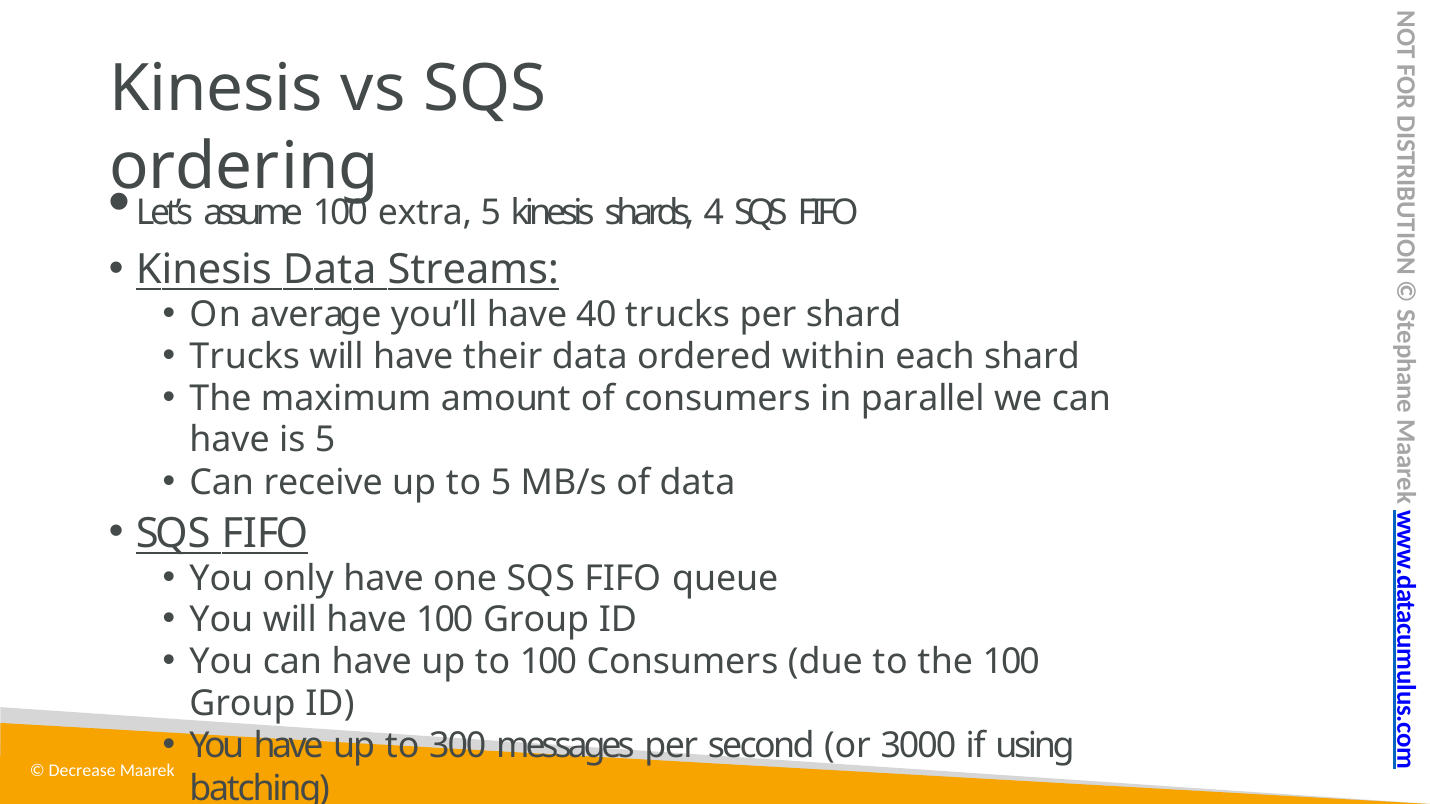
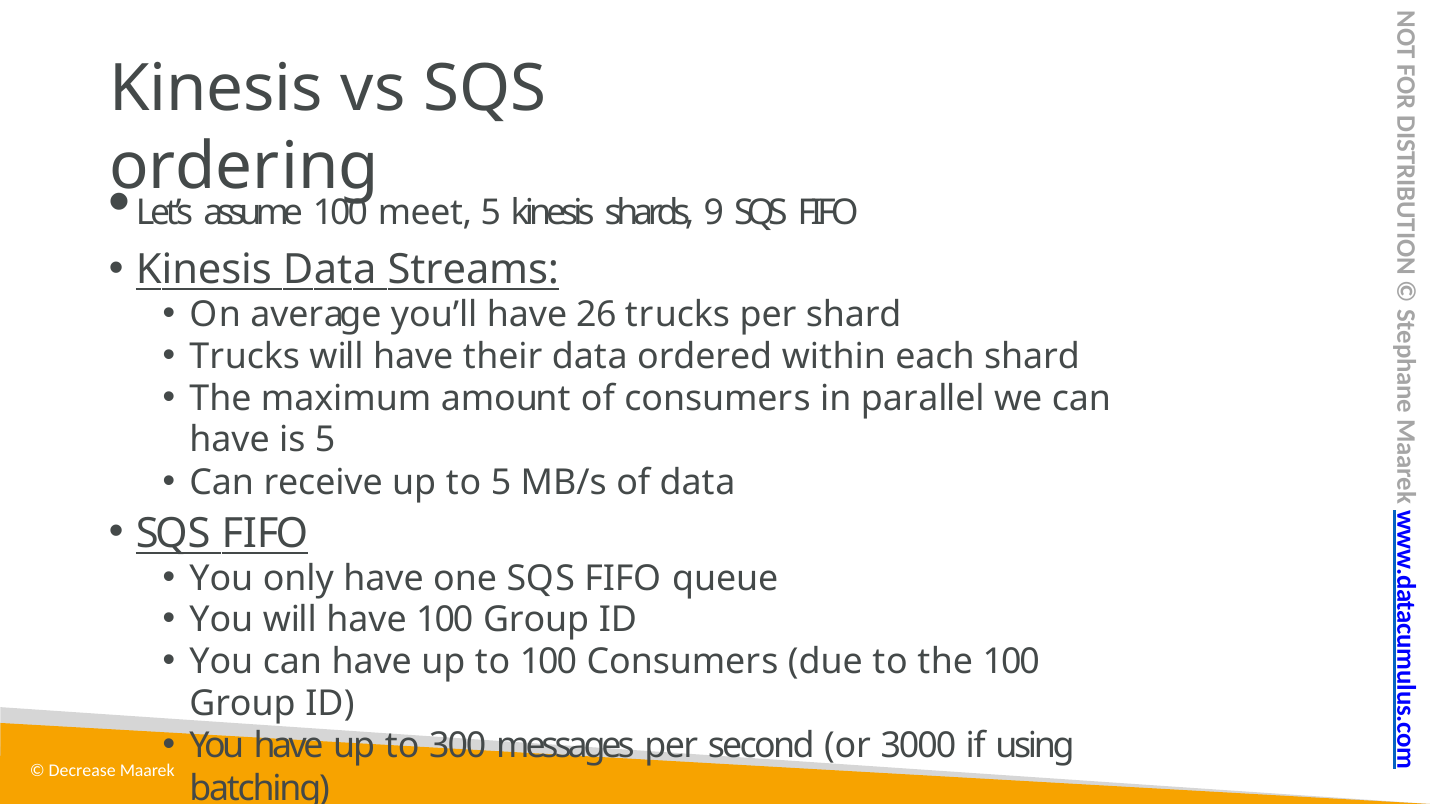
extra: extra -> meet (425, 213)
4: 4 -> 9 (714, 213)
40: 40 -> 26 (596, 315)
